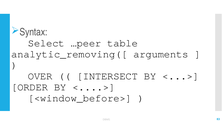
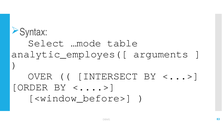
…peer: …peer -> …mode (86, 43)
analytic_removing([: analytic_removing([ -> analytic_employes([ (69, 54)
